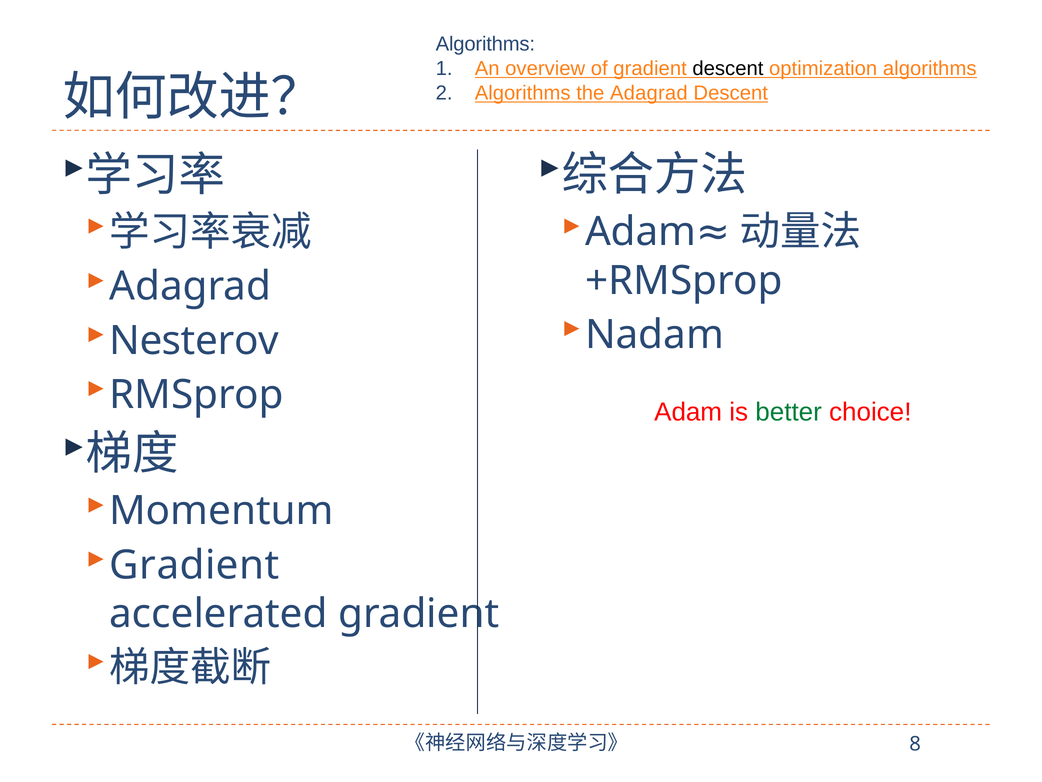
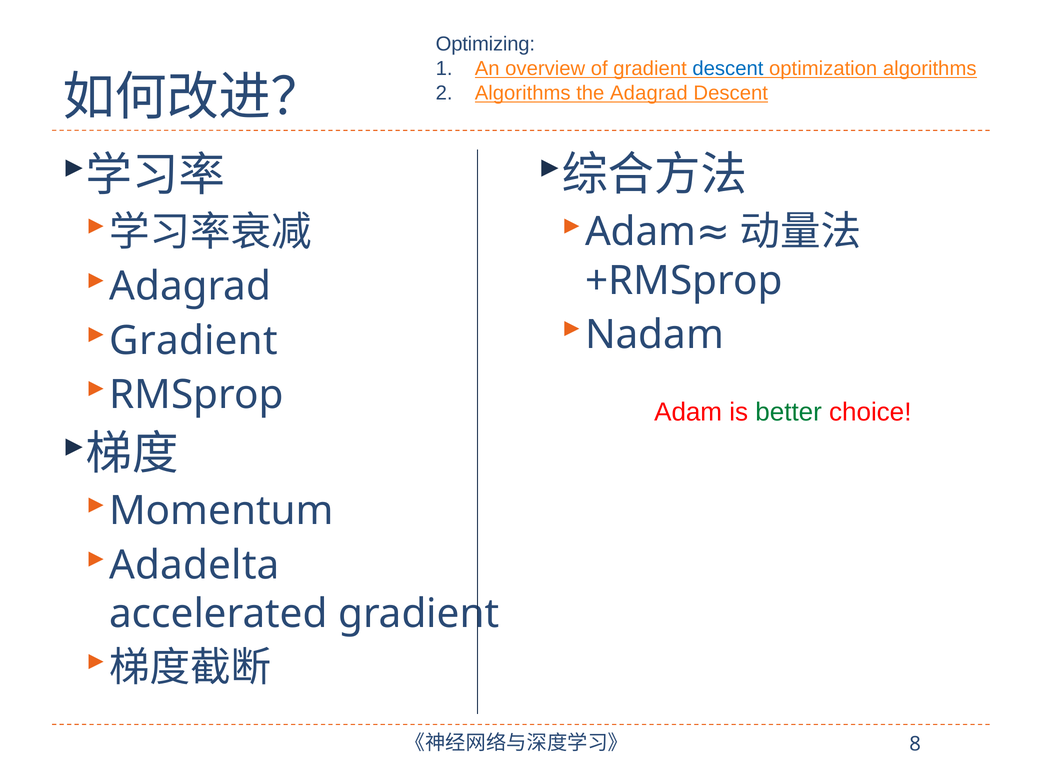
Algorithms: Algorithms -> Optimizing (485, 44)
descent colour: black -> blue (728, 69)
Nesterov: Nesterov -> Gradient (194, 340)
Gradient: Gradient -> Adadelta (194, 565)
